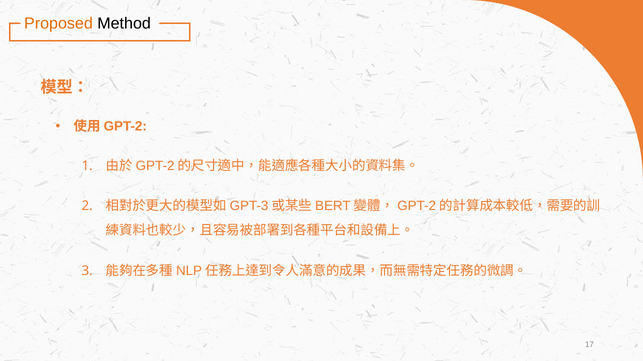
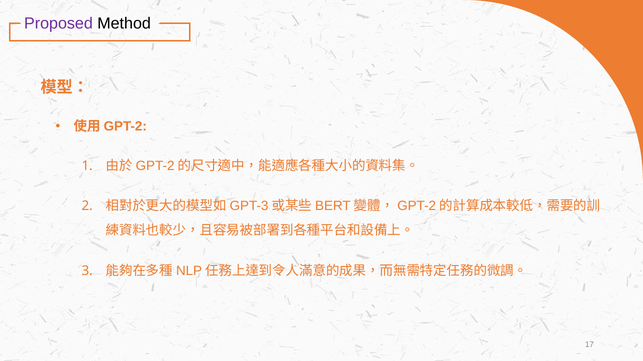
Proposed colour: orange -> purple (58, 23)
